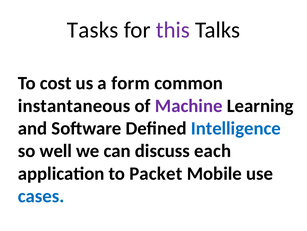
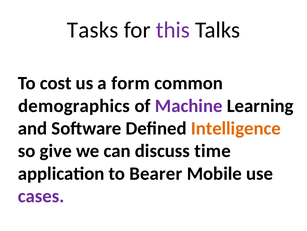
instantaneous: instantaneous -> demographics (74, 106)
Intelligence colour: blue -> orange (236, 128)
well: well -> give (56, 151)
each: each -> time (213, 151)
Packet: Packet -> Bearer (156, 173)
cases colour: blue -> purple (41, 196)
